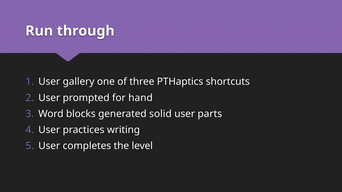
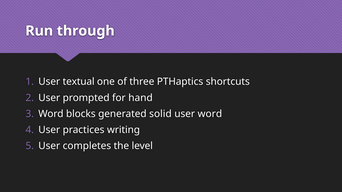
gallery: gallery -> textual (79, 82)
user parts: parts -> word (210, 114)
